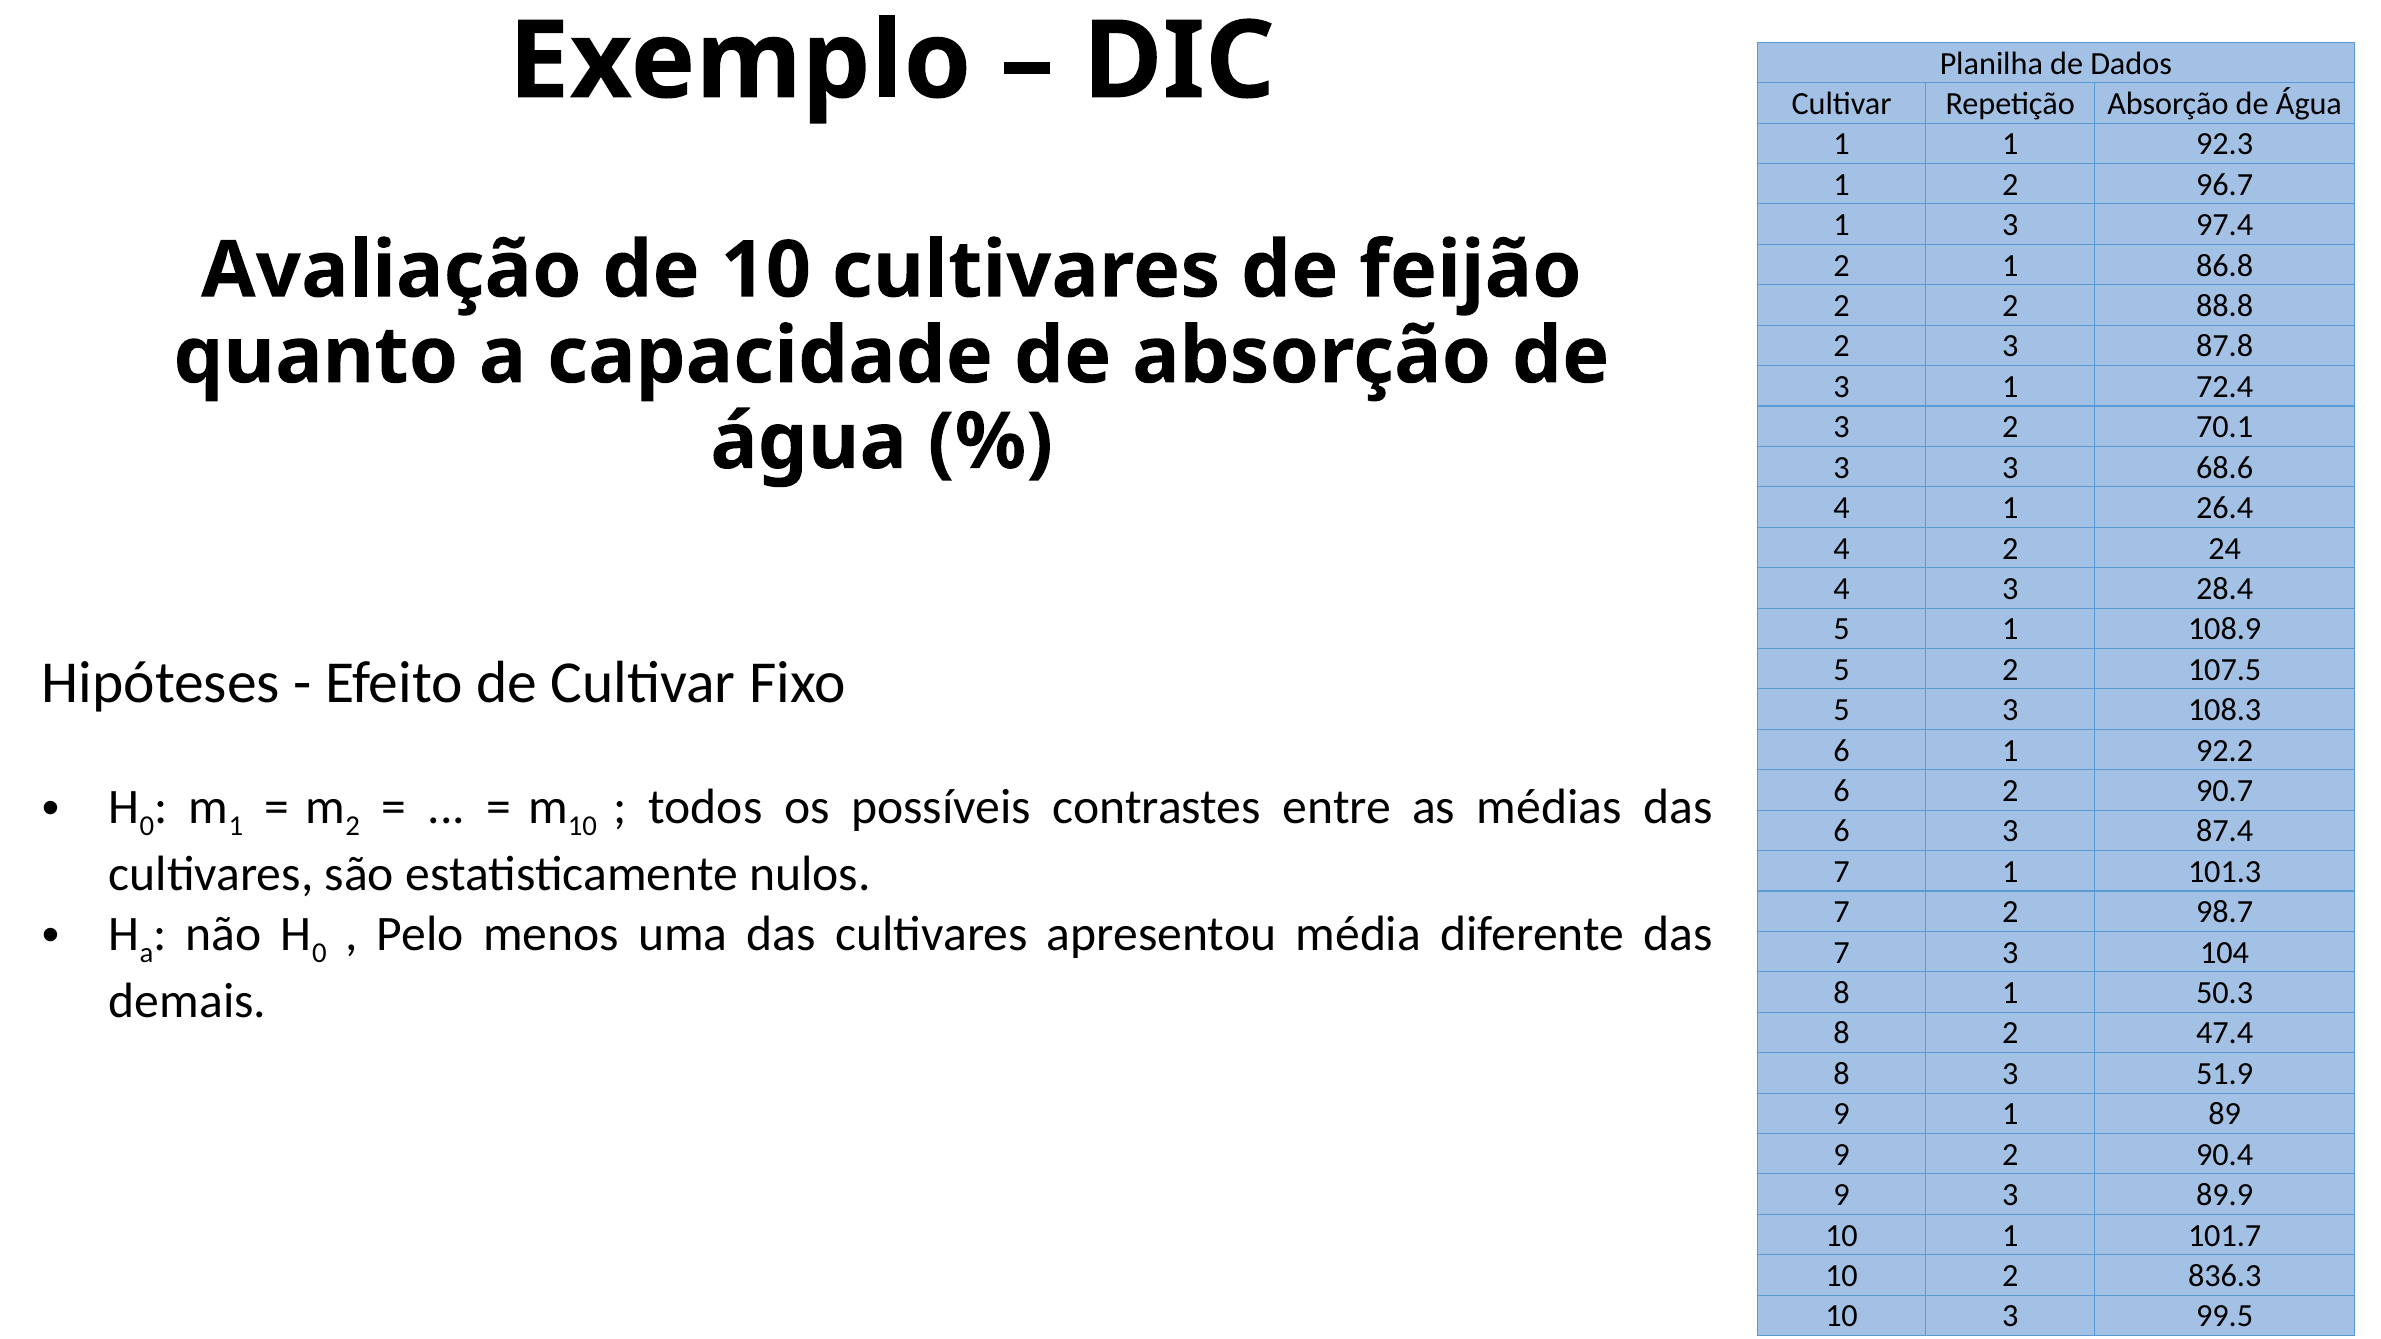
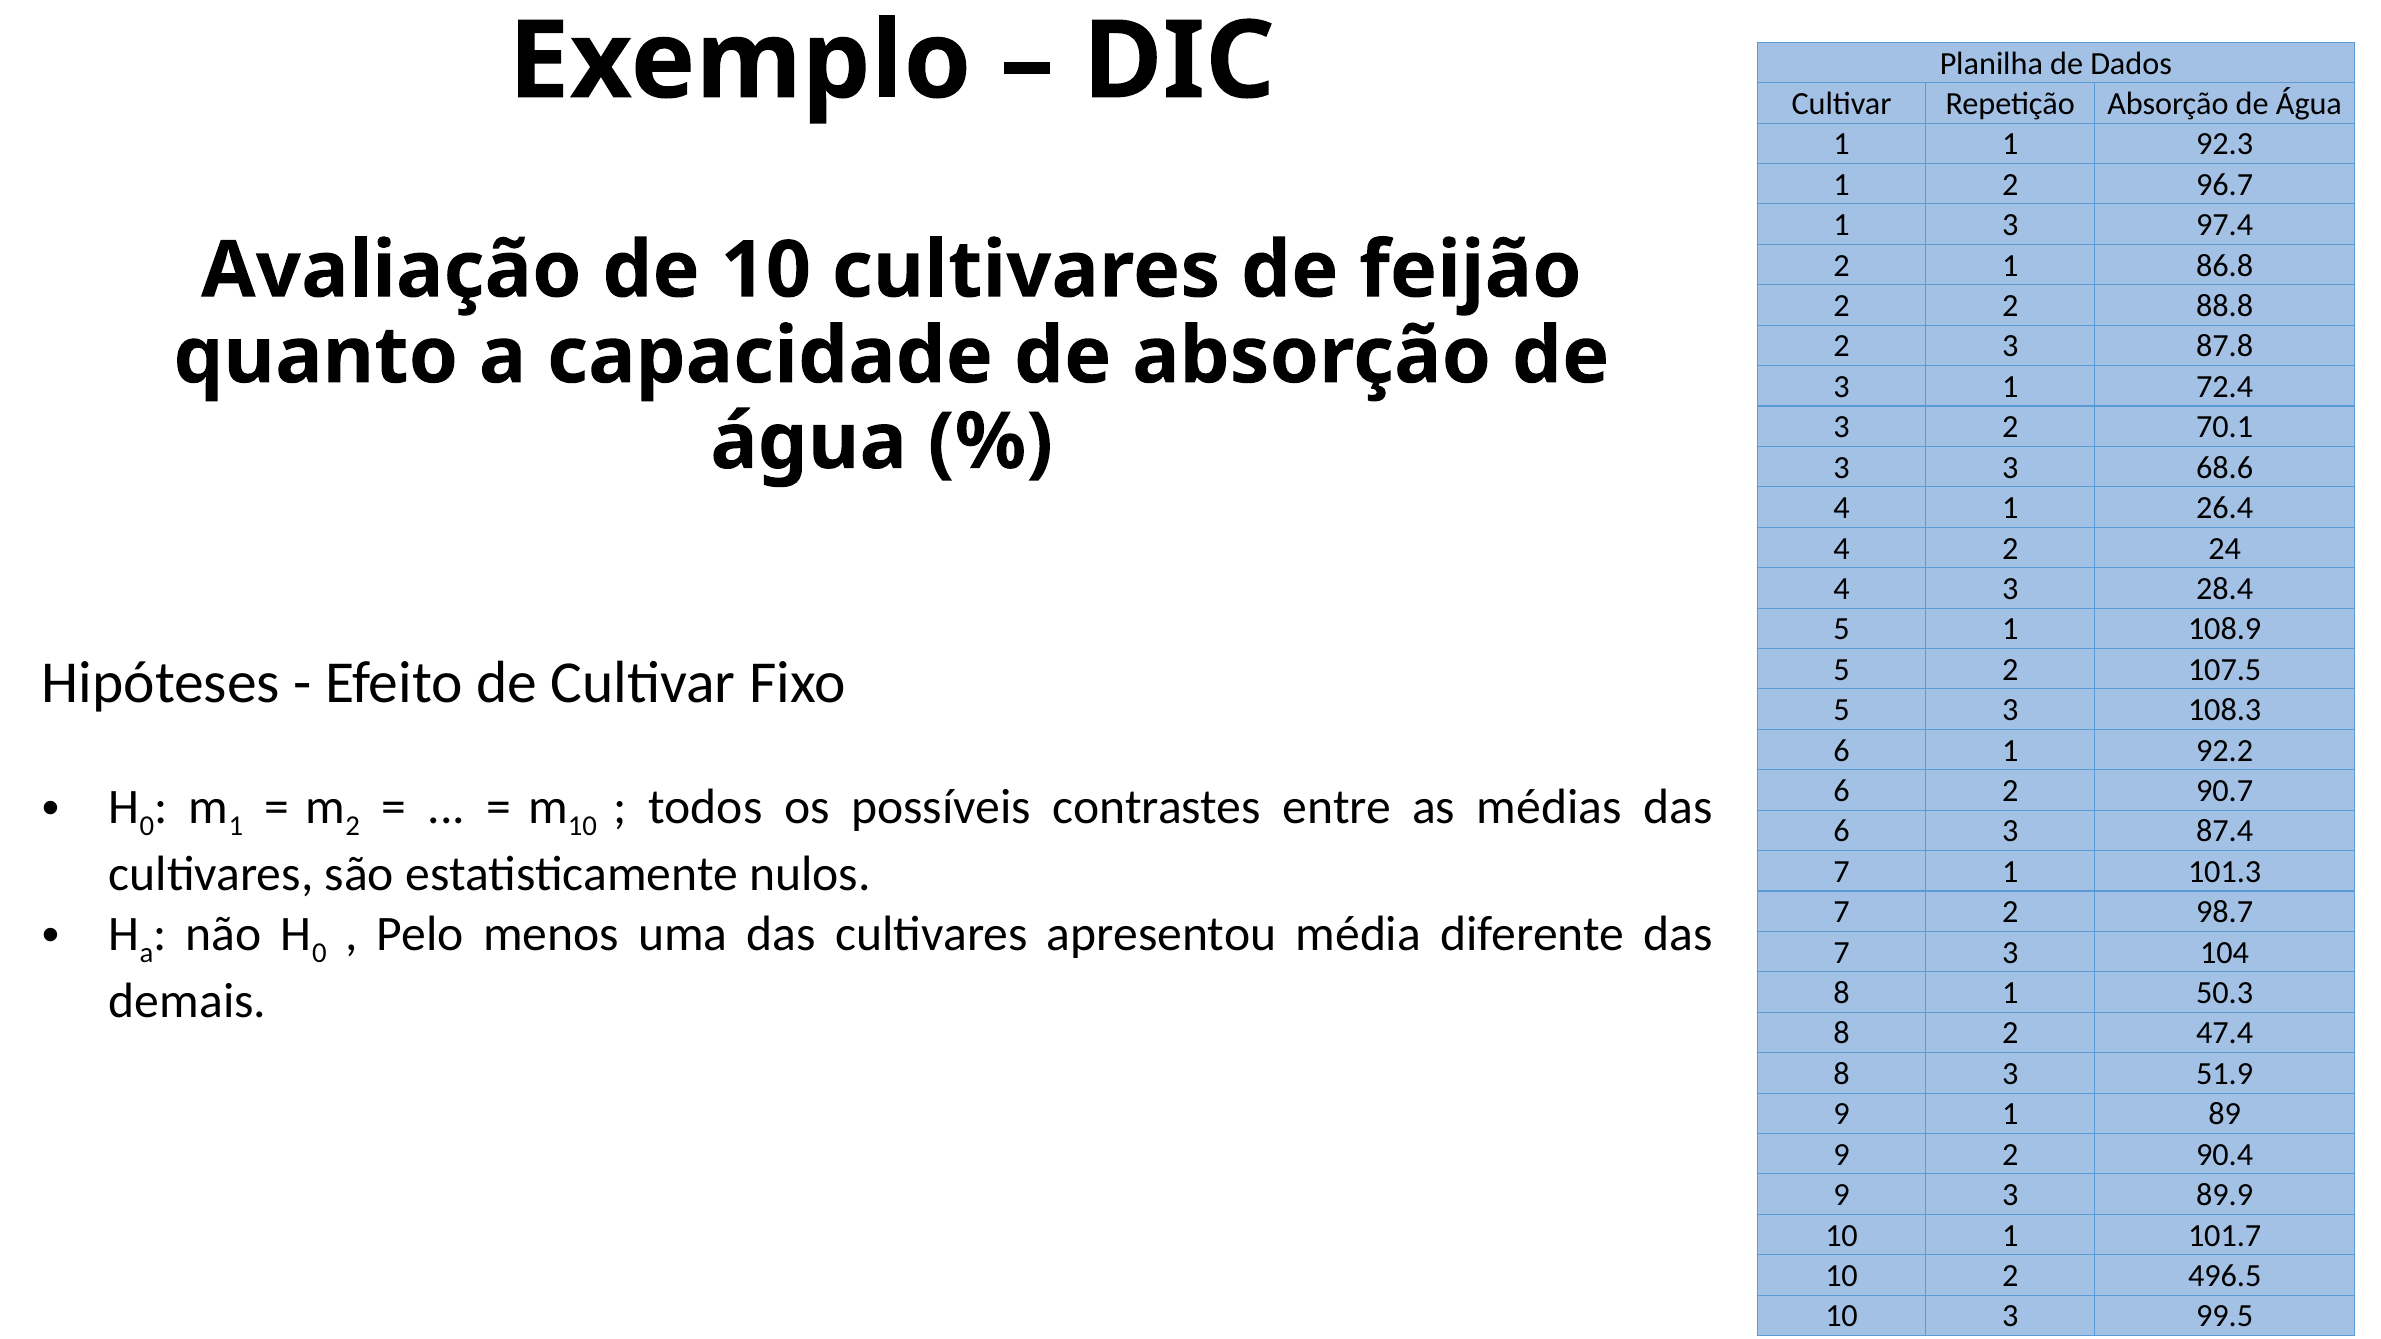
836.3: 836.3 -> 496.5 (2225, 1276)
